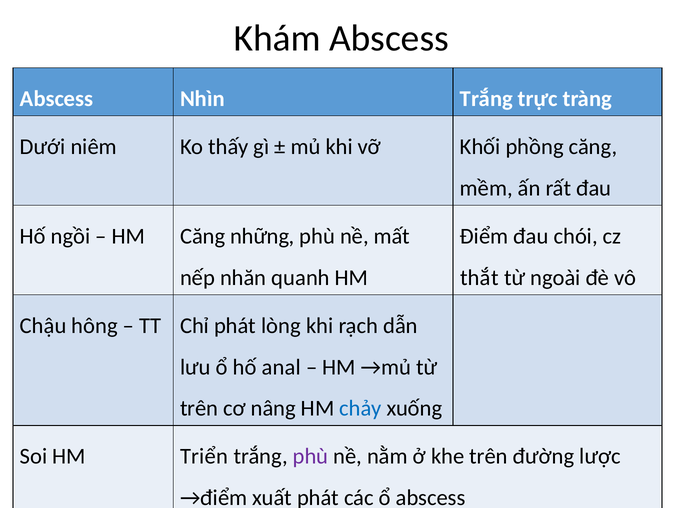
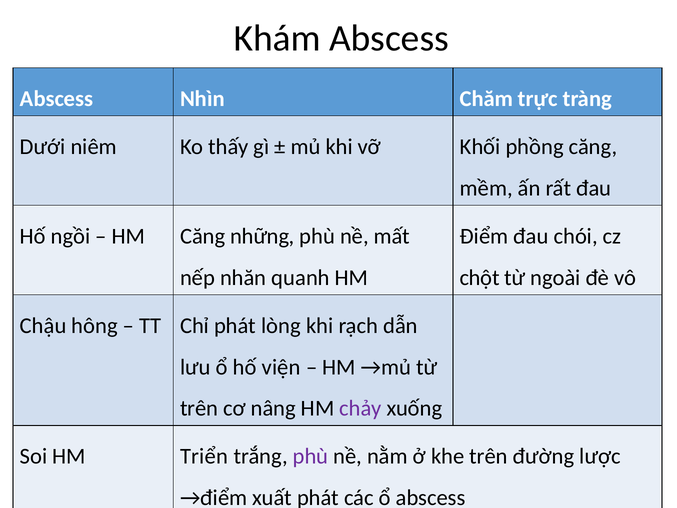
Nhìn Trắng: Trắng -> Chăm (486, 99)
thắt: thắt -> chột (480, 278)
anal: anal -> viện (281, 367)
chảy colour: blue -> purple (360, 408)
